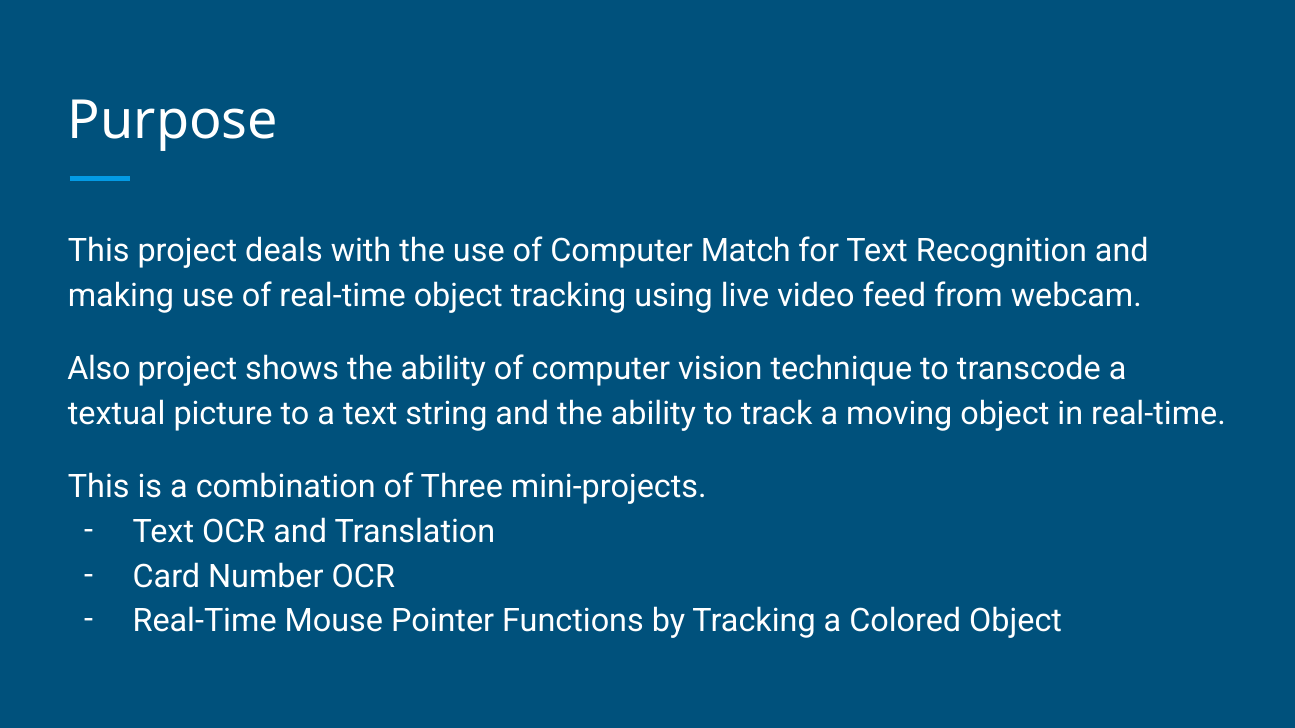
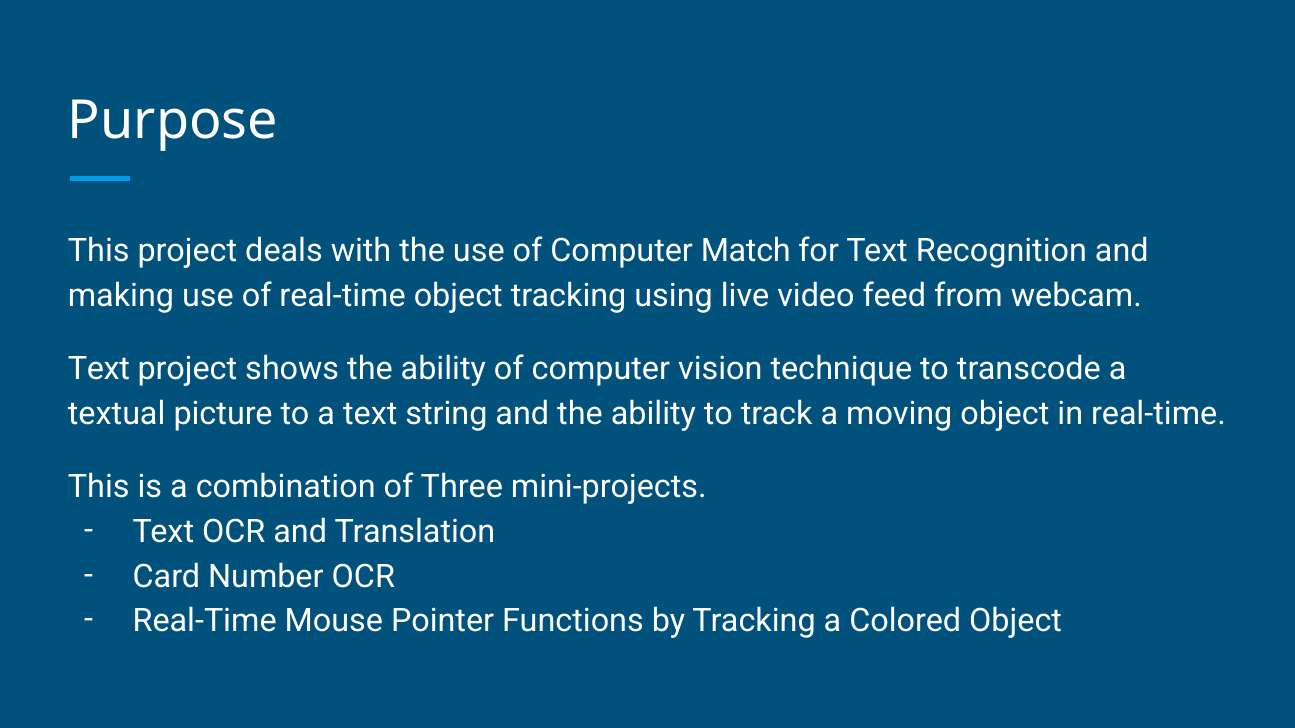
Also: Also -> Text (99, 370)
